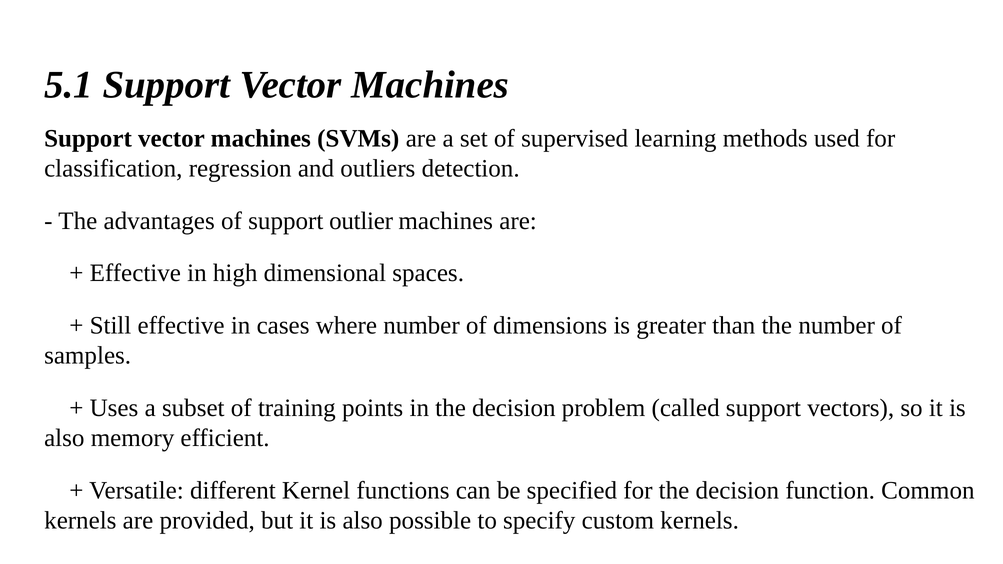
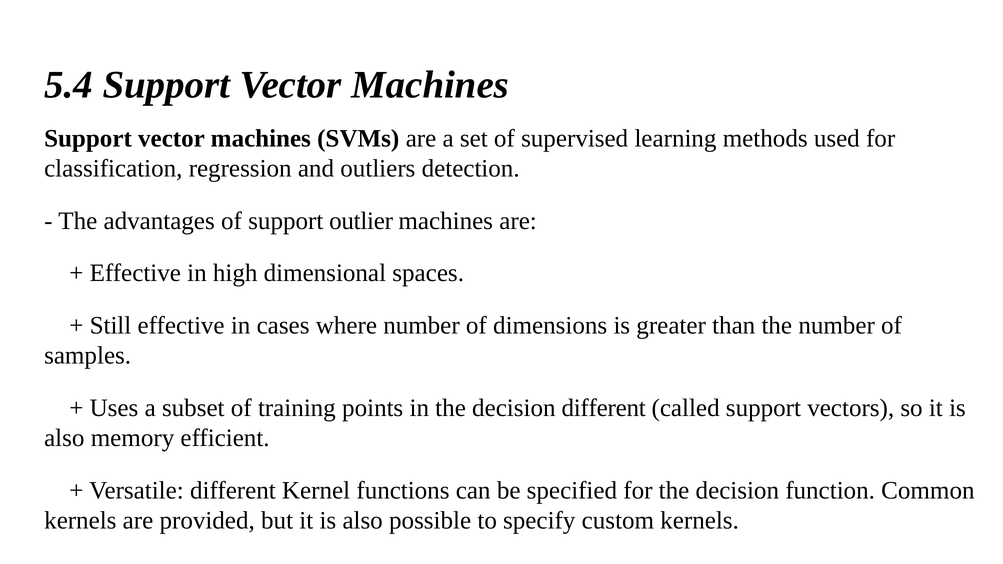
5.1: 5.1 -> 5.4 (69, 85)
decision problem: problem -> different (604, 408)
